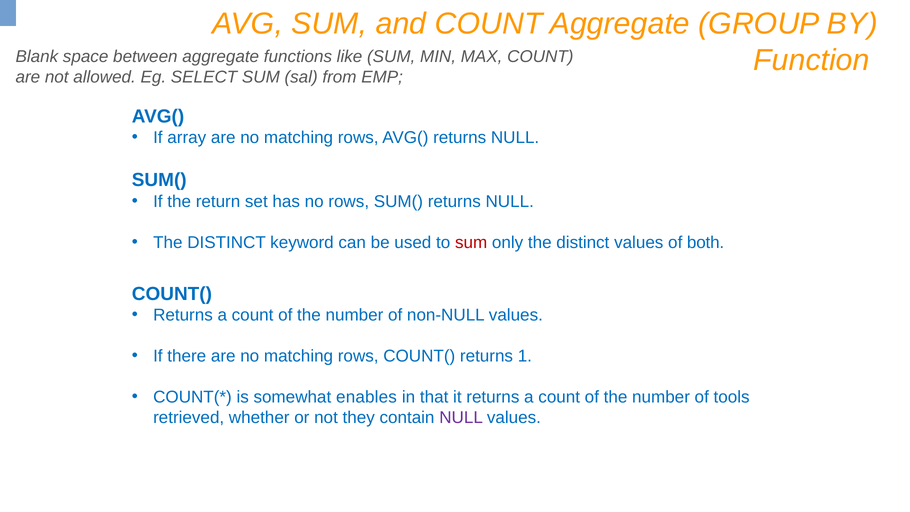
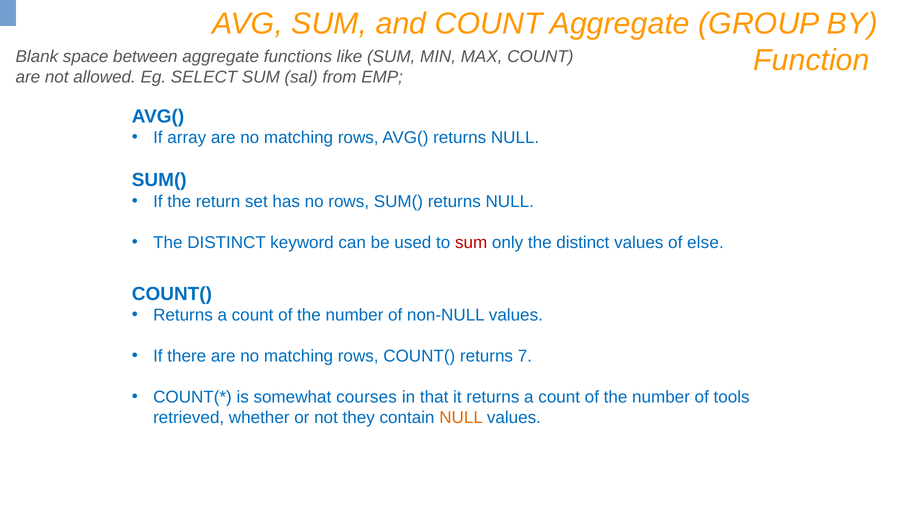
both: both -> else (705, 242)
1: 1 -> 7 (525, 356)
enables: enables -> courses (367, 397)
NULL colour: purple -> orange (461, 418)
